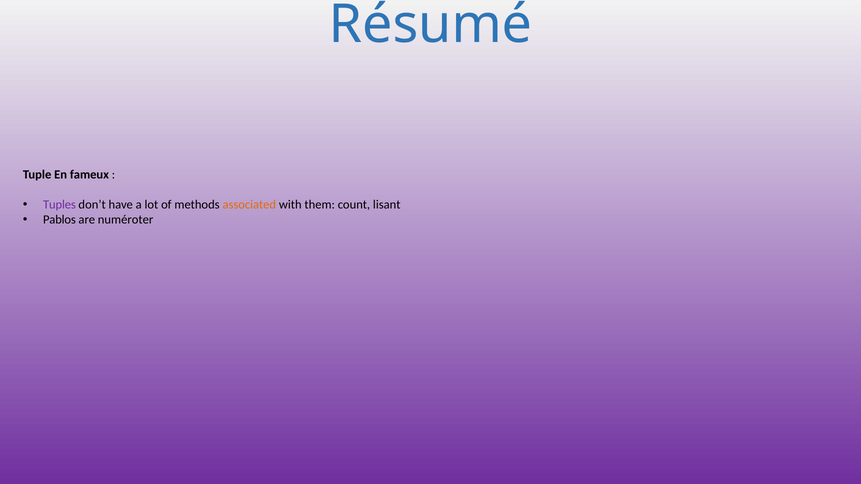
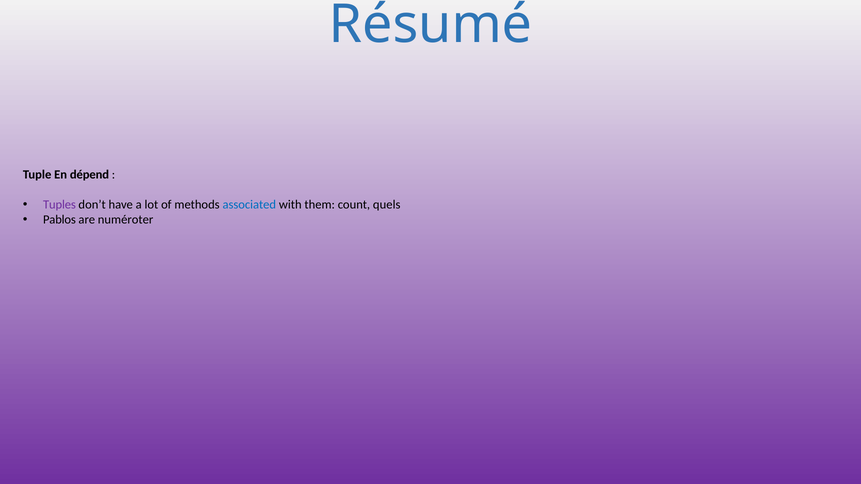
fameux: fameux -> dépend (89, 175)
associated colour: orange -> blue (249, 205)
lisant: lisant -> quels (387, 205)
